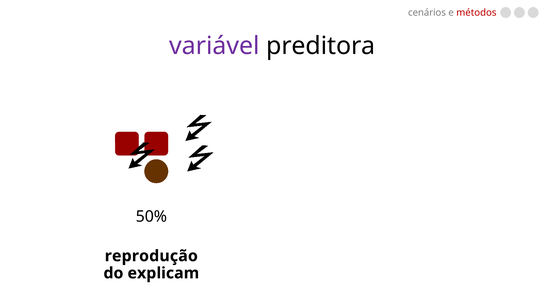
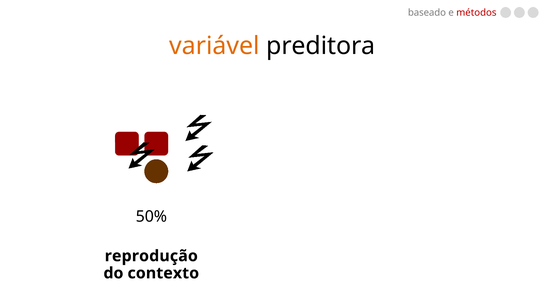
cenários: cenários -> baseado (427, 13)
variável colour: purple -> orange (214, 46)
explicam: explicam -> contexto (163, 273)
